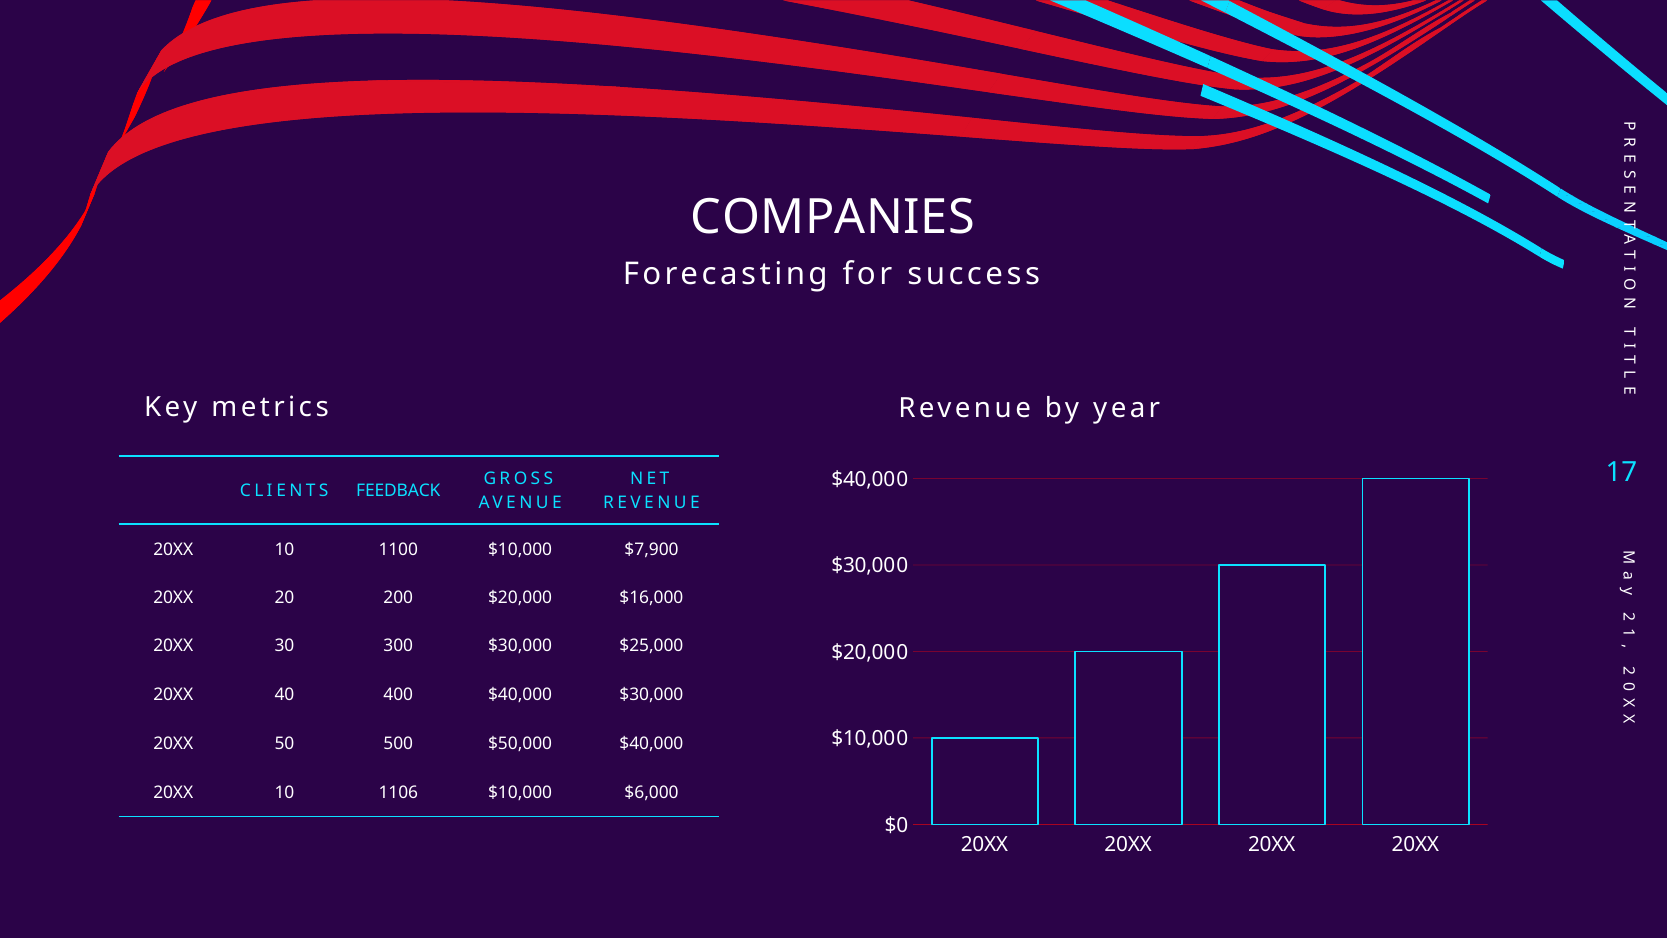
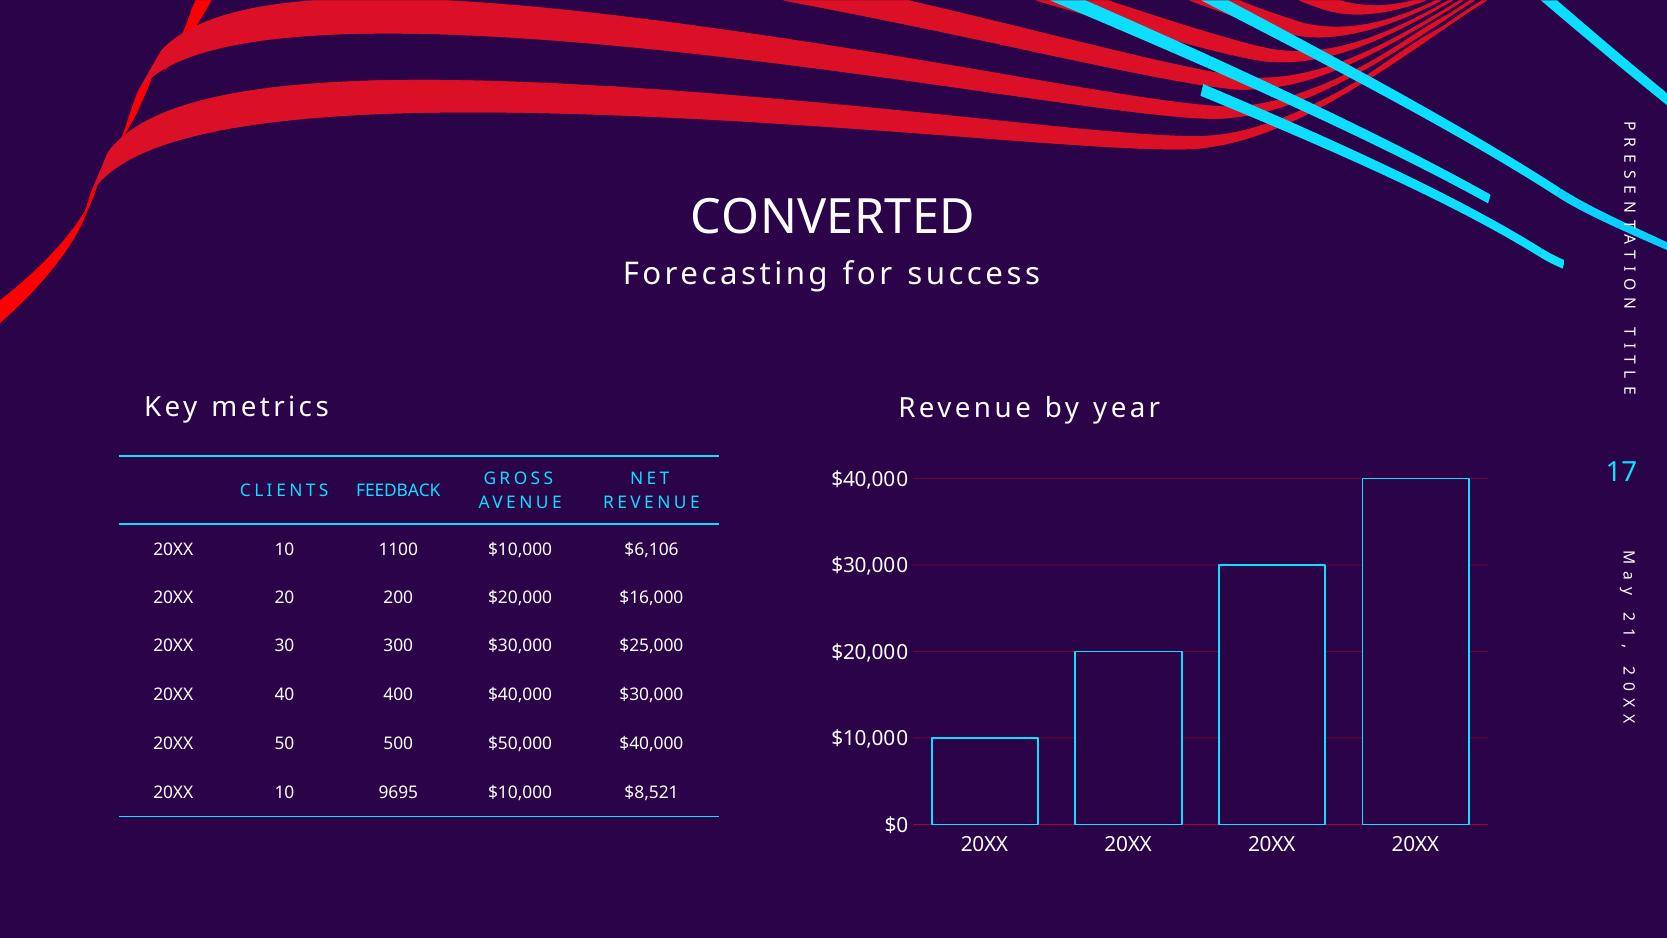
COMPANIES: COMPANIES -> CONVERTED (833, 218)
$7,900: $7,900 -> $6,106 (652, 549)
1106: 1106 -> 9695 (398, 793)
$6,000: $6,000 -> $8,521 (652, 793)
